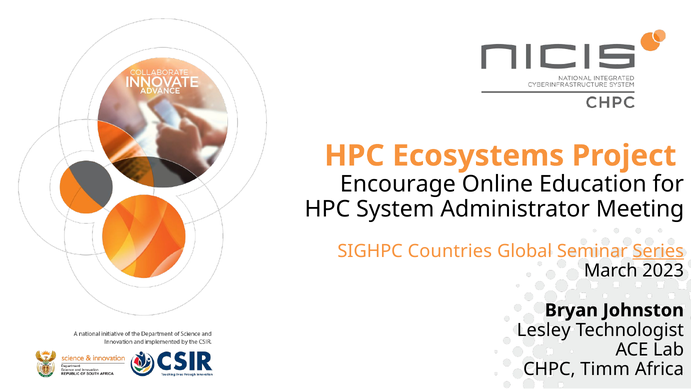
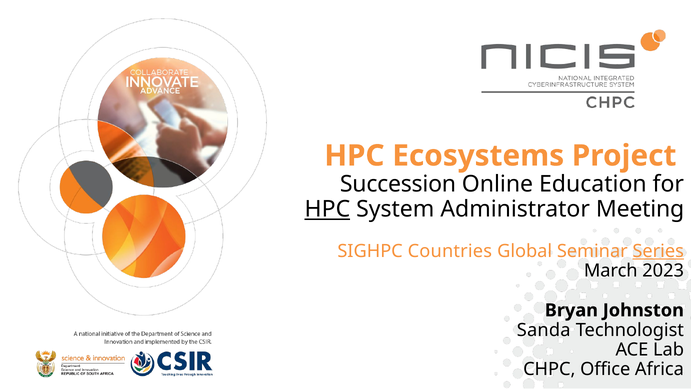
Encourage: Encourage -> Succession (398, 184)
HPC underline: none -> present (327, 209)
Lesley: Lesley -> Sanda (544, 330)
Timm: Timm -> Office (605, 369)
